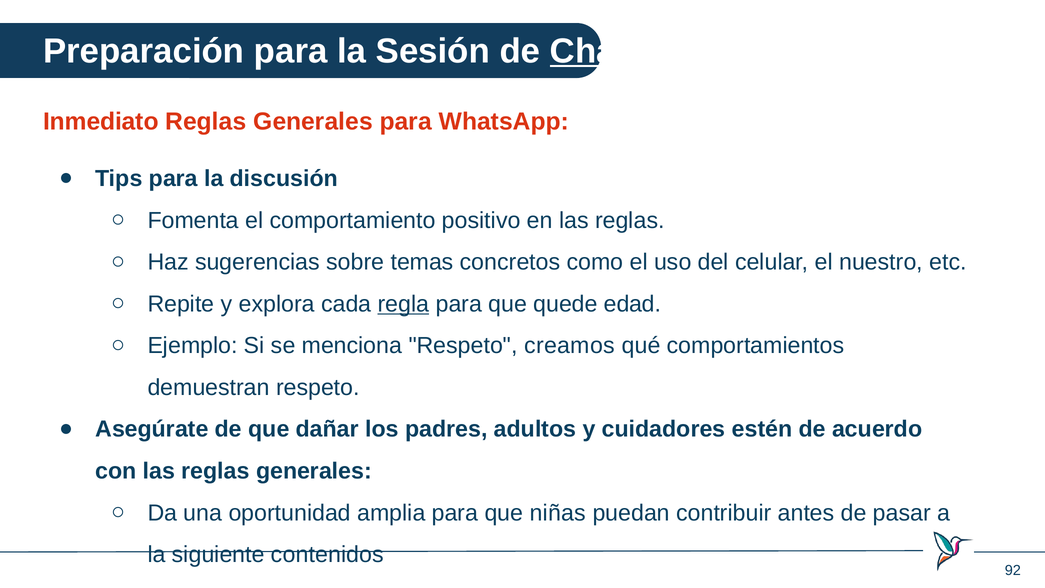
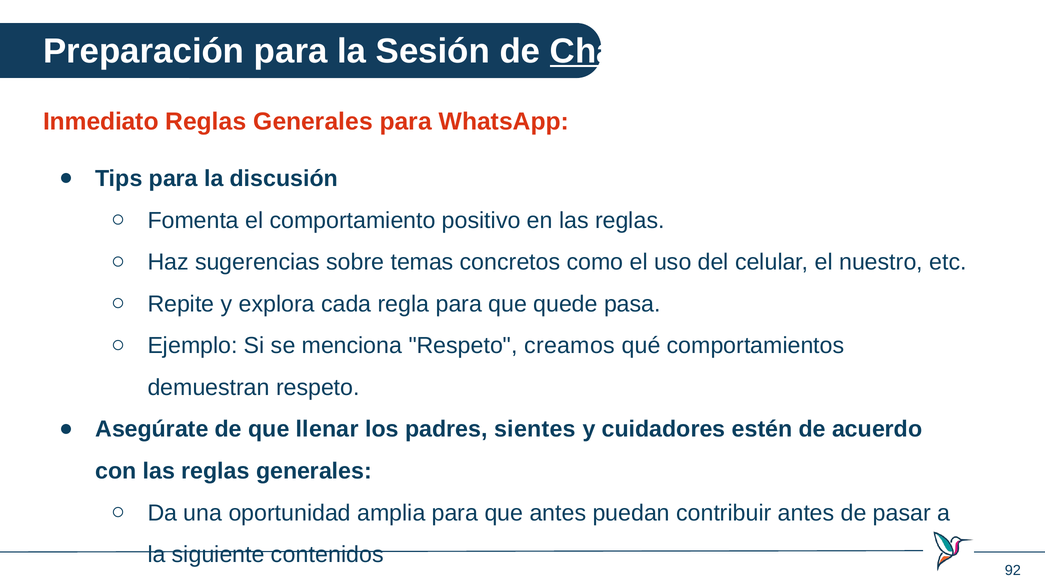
regla underline: present -> none (403, 304)
edad: edad -> pasa (632, 304)
dañar: dañar -> llenar (327, 429)
adultos: adultos -> sientes (535, 429)
que niñas: niñas -> antes (558, 513)
